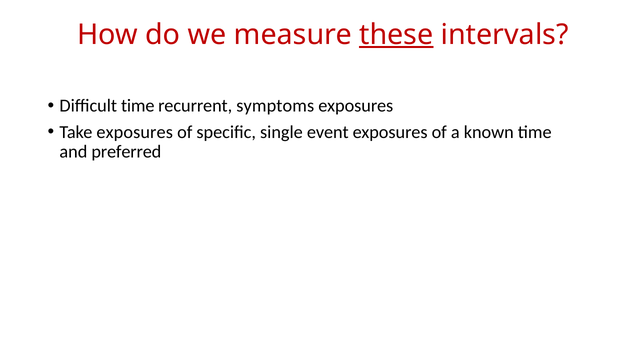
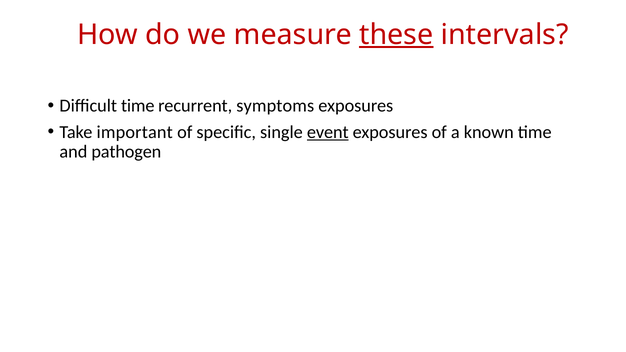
Take exposures: exposures -> important (135, 132)
event underline: none -> present (328, 132)
preferred: preferred -> pathogen (126, 152)
